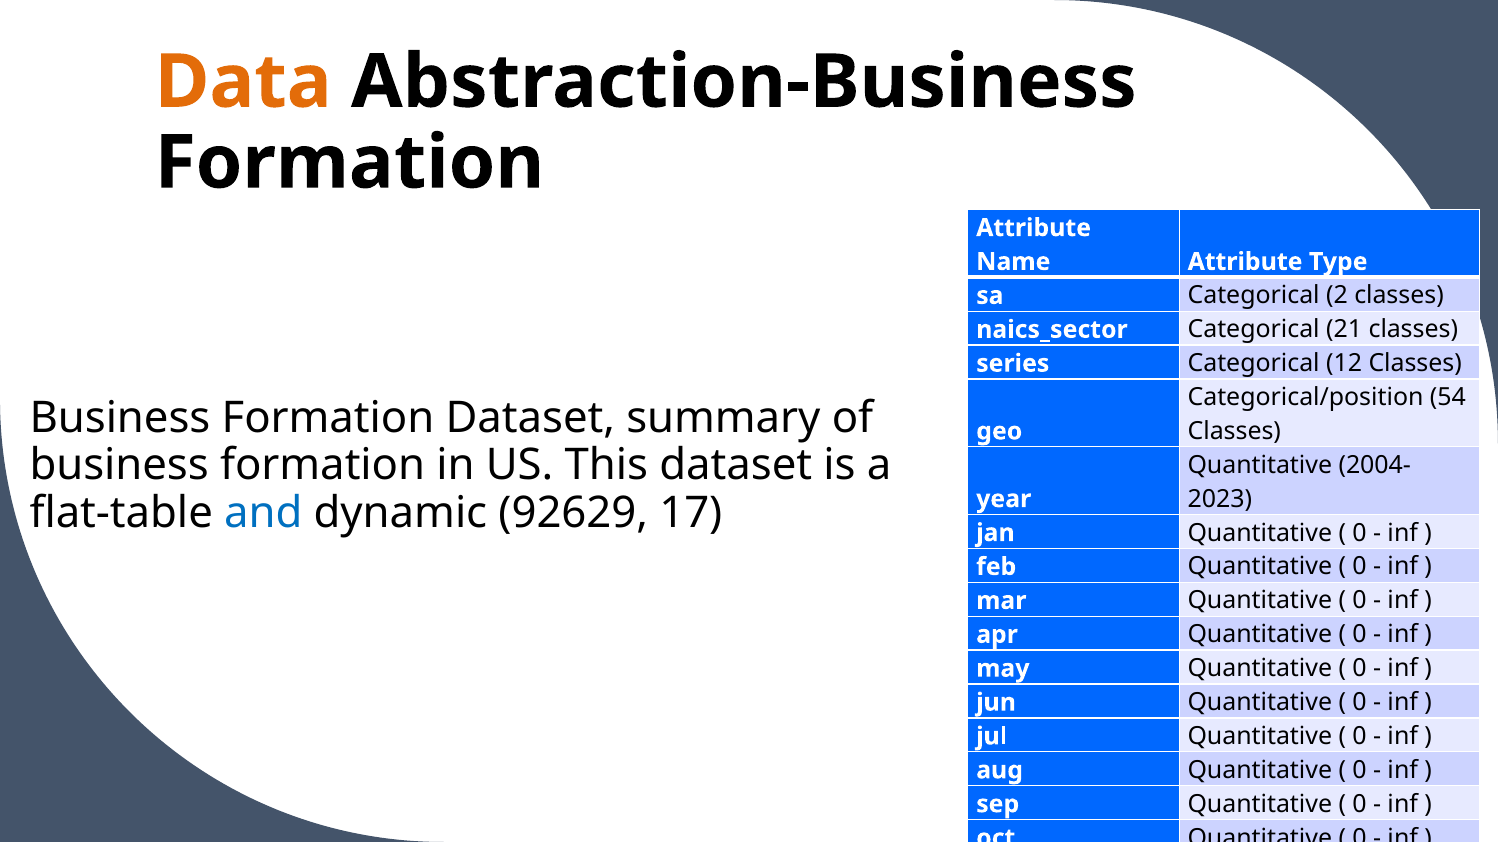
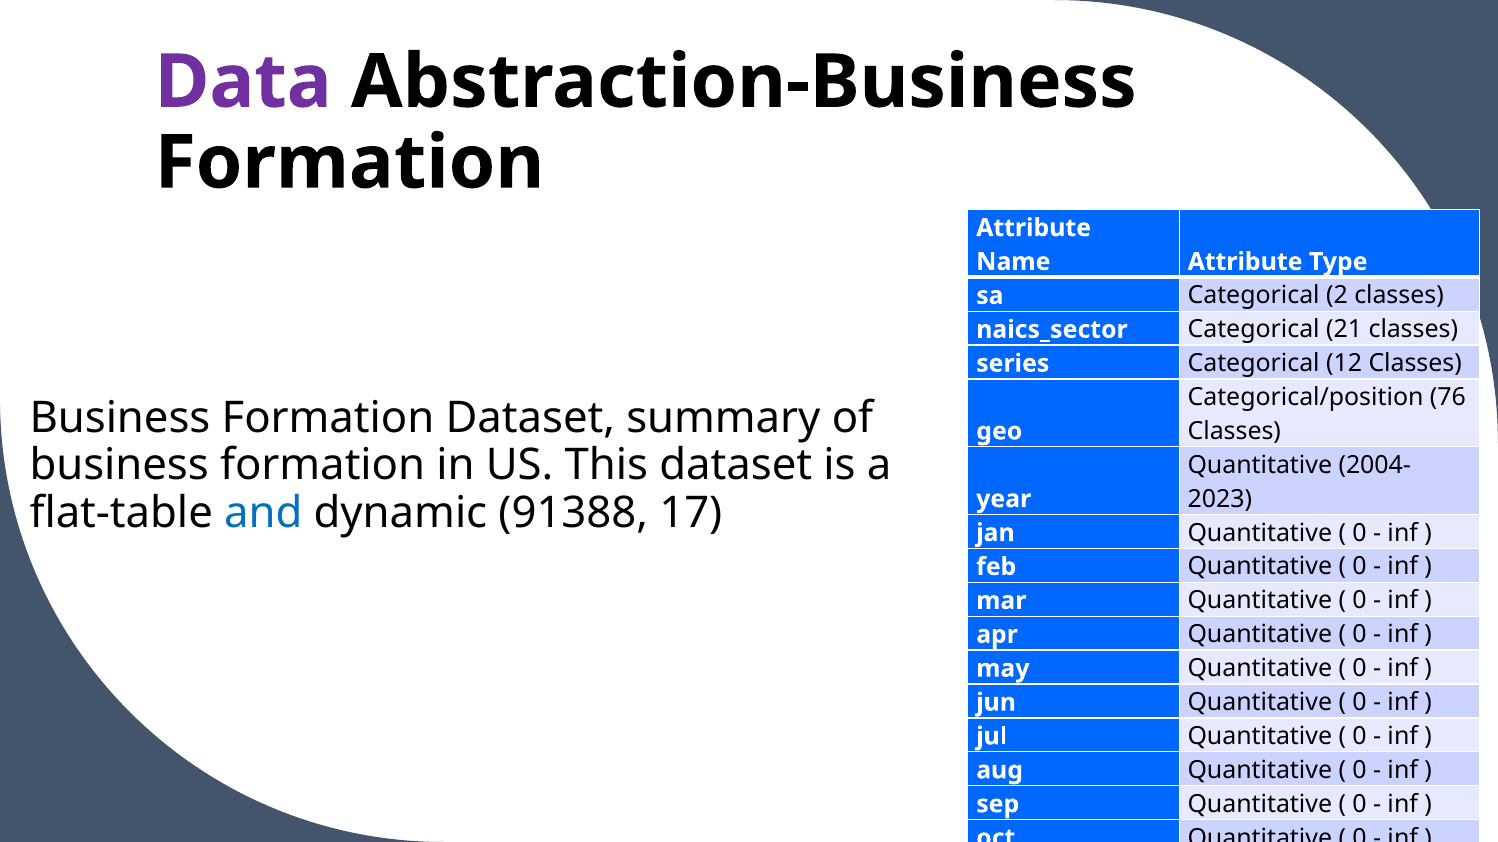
Data colour: orange -> purple (243, 82)
54: 54 -> 76 (1448, 398)
92629: 92629 -> 91388 (573, 513)
